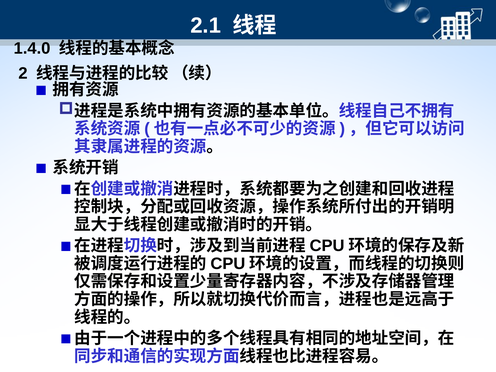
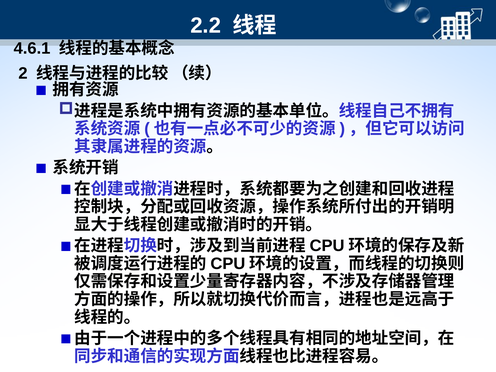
2.1: 2.1 -> 2.2 (206, 26)
1.4.0: 1.4.0 -> 4.6.1 (32, 48)
